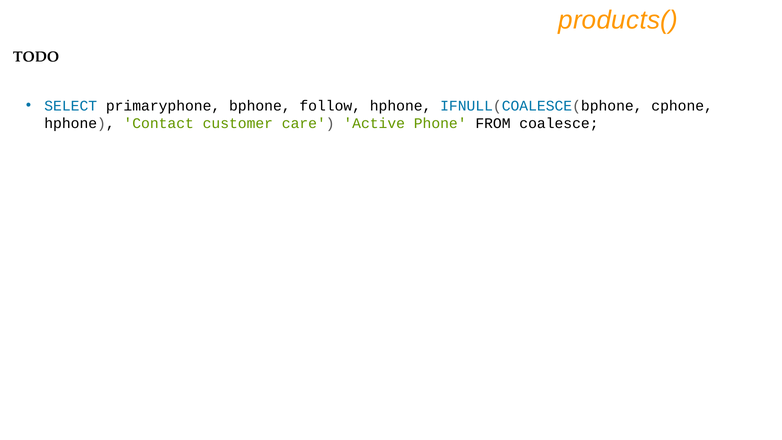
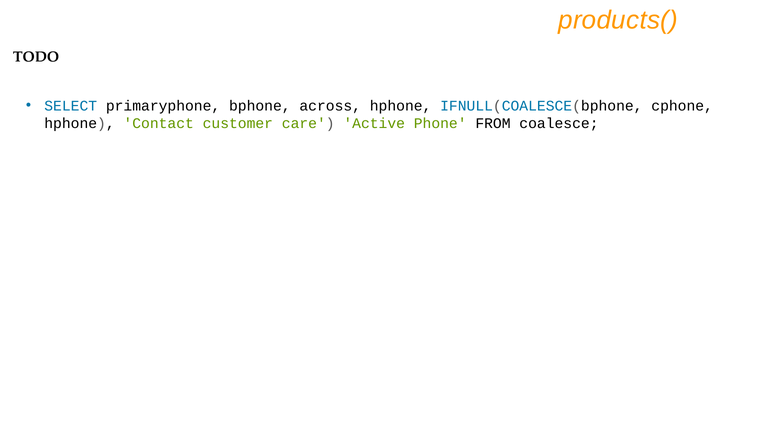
follow: follow -> across (330, 106)
